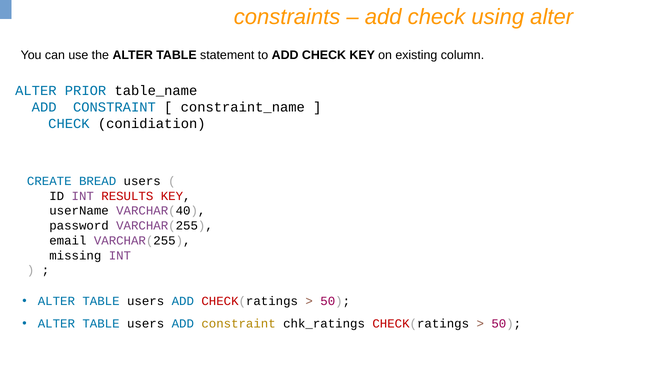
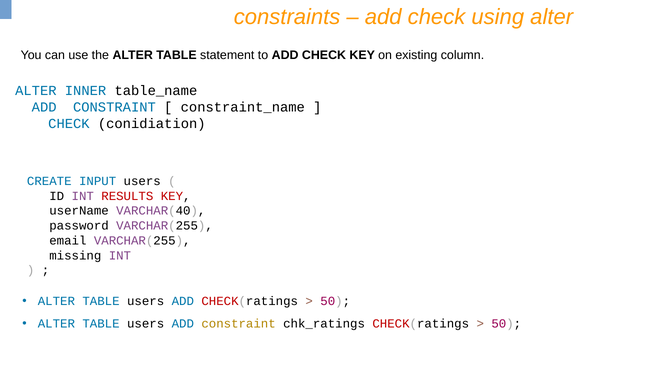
PRIOR: PRIOR -> INNER (86, 91)
BREAD: BREAD -> INPUT (98, 181)
